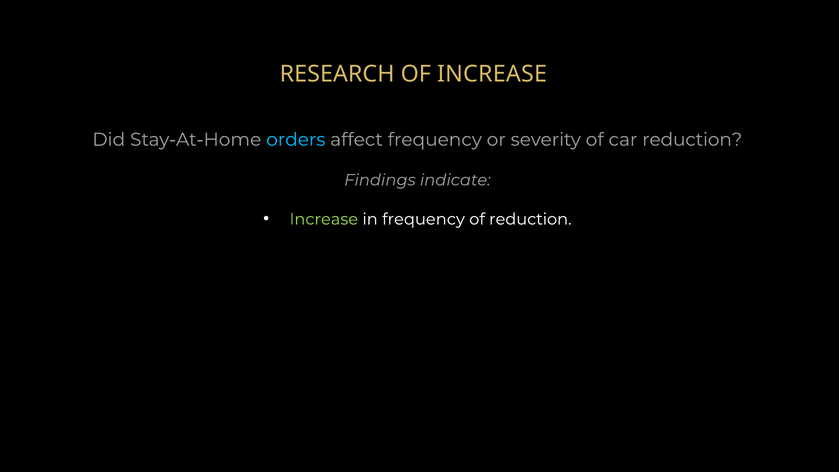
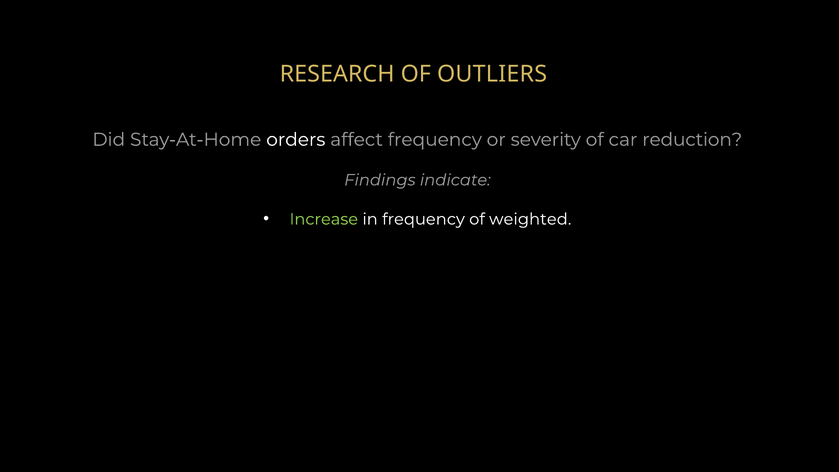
OF INCREASE: INCREASE -> OUTLIERS (492, 74)
orders colour: light blue -> white (296, 140)
of reduction: reduction -> weighted (530, 219)
